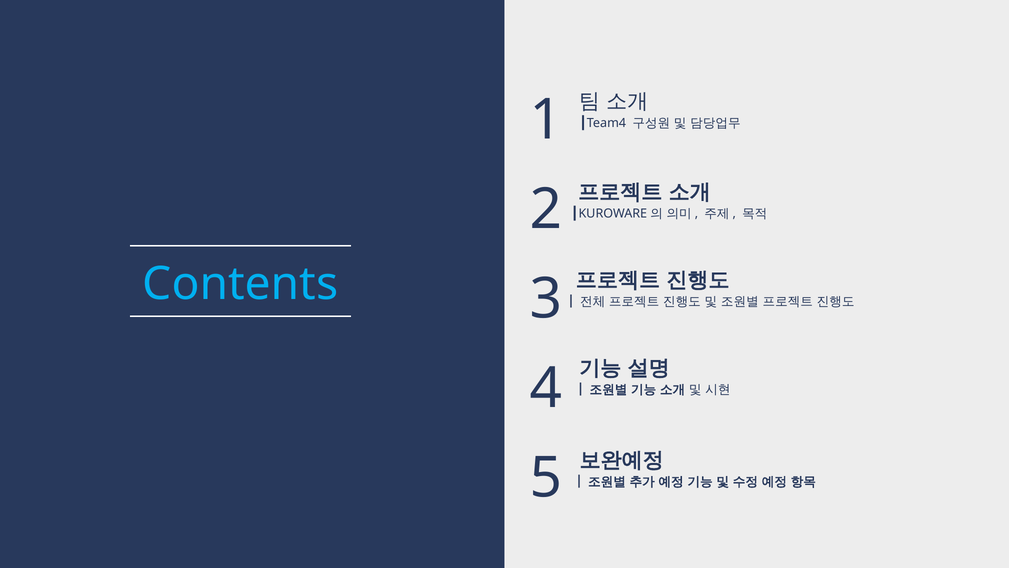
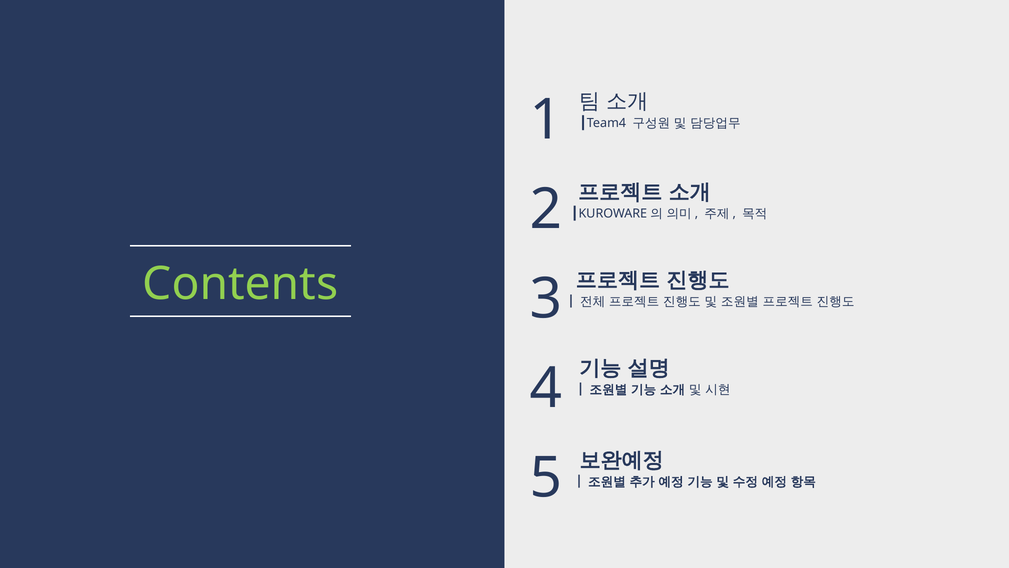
Contents colour: light blue -> light green (240, 284)
